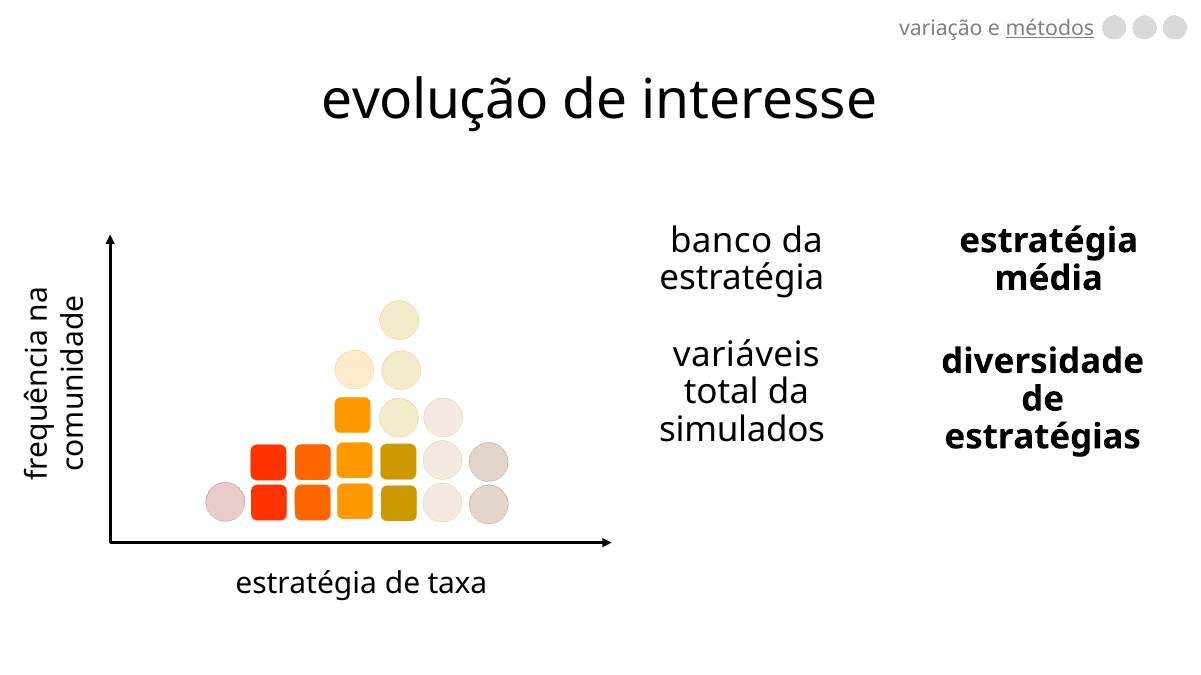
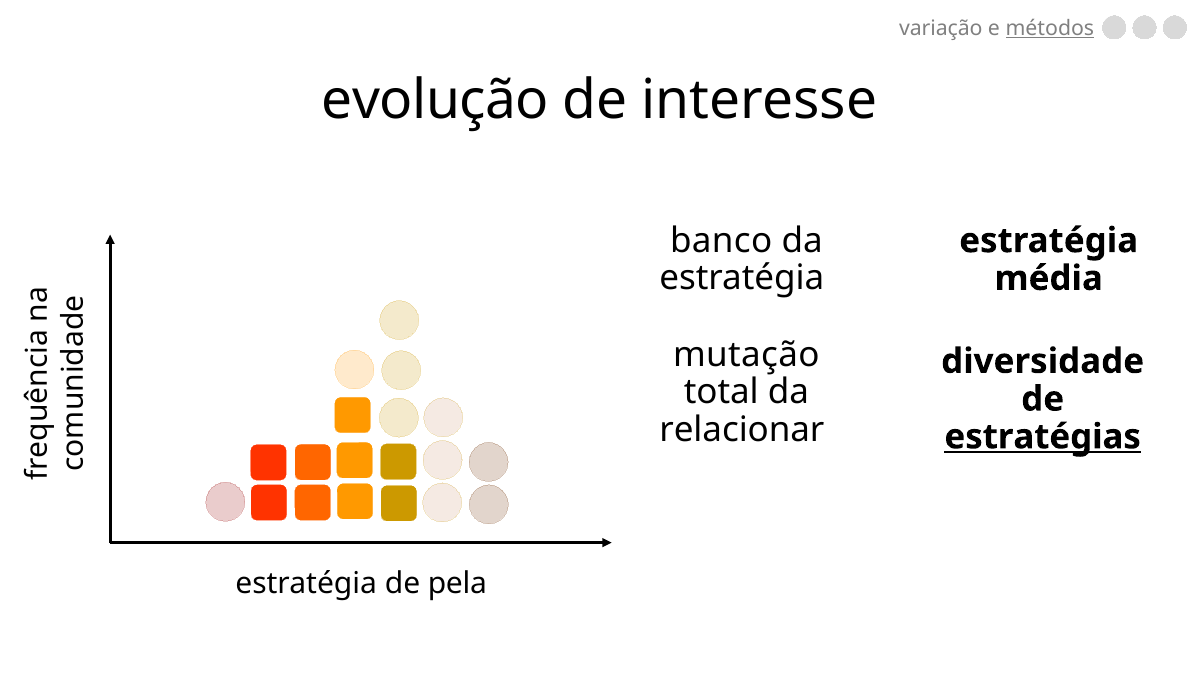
variáveis: variáveis -> mutação (746, 355)
simulados: simulados -> relacionar (742, 430)
estratégias underline: none -> present (1043, 437)
taxa: taxa -> pela (457, 584)
